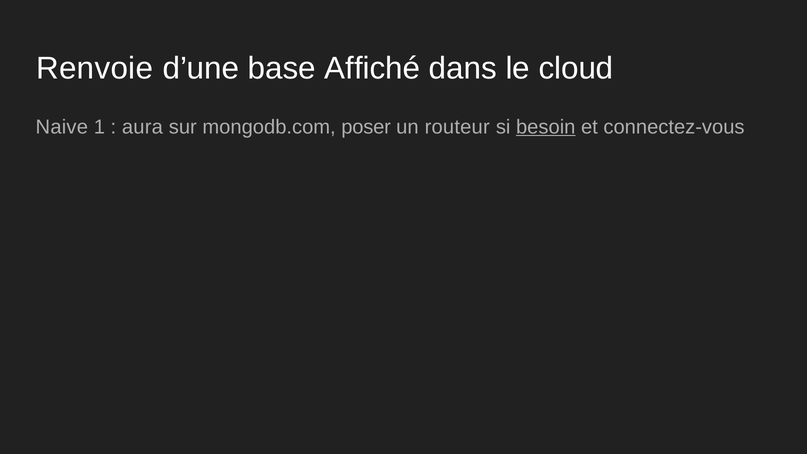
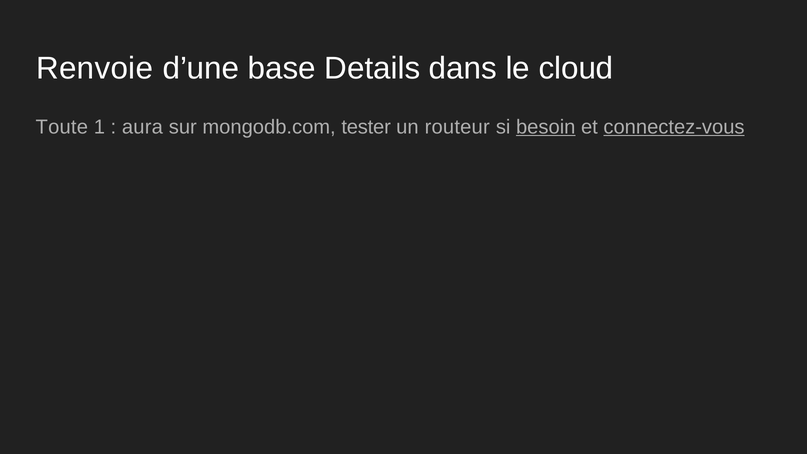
Affiché: Affiché -> Details (372, 68)
Naive: Naive -> Toute (62, 127)
poser: poser -> tester (366, 127)
connectez-vous underline: none -> present (674, 127)
